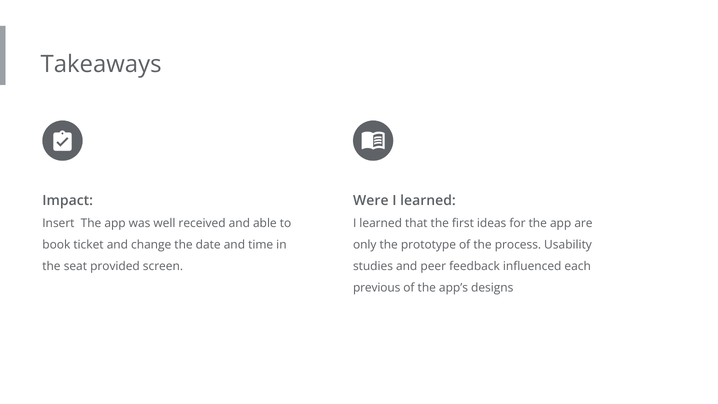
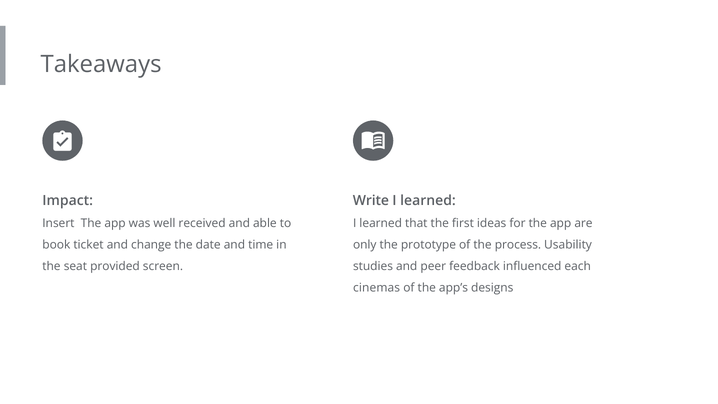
Were: Were -> Write (371, 201)
previous: previous -> cinemas (377, 288)
